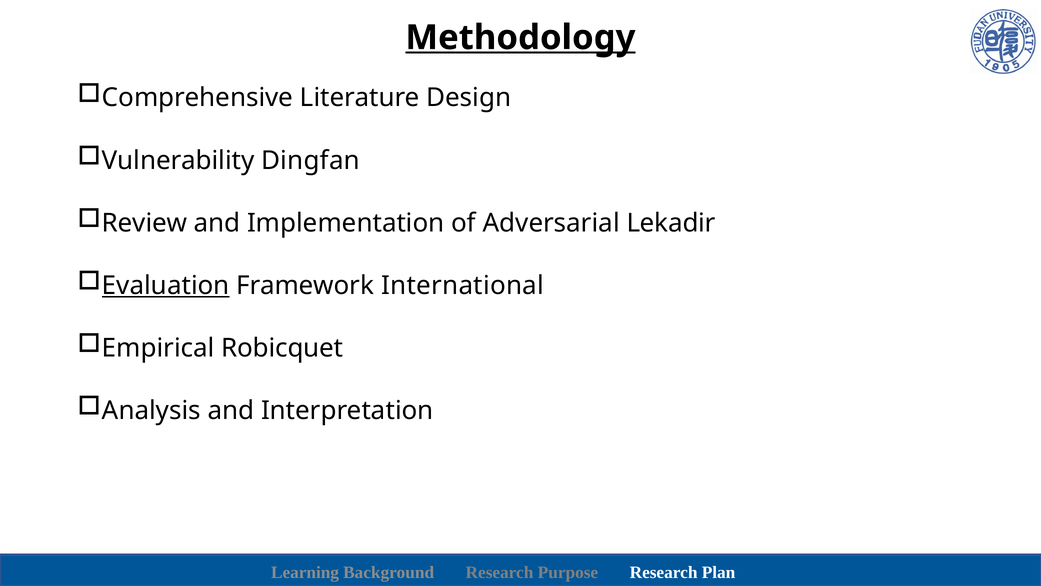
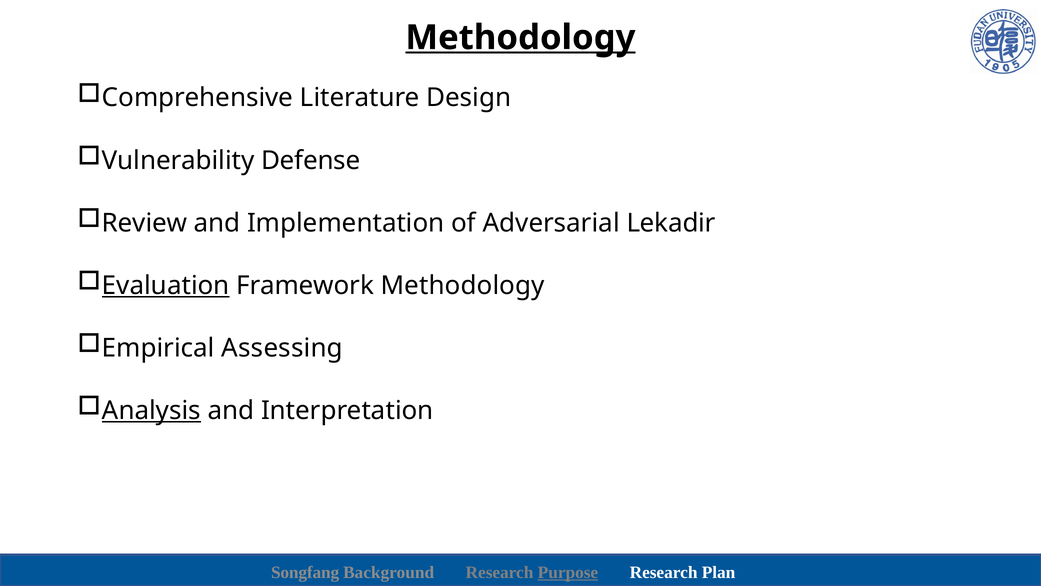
Dingfan: Dingfan -> Defense (311, 160)
Framework International: International -> Methodology (463, 285)
Robicquet: Robicquet -> Assessing (282, 348)
Analysis underline: none -> present (151, 410)
Learning: Learning -> Songfang (305, 572)
Purpose underline: none -> present (568, 572)
